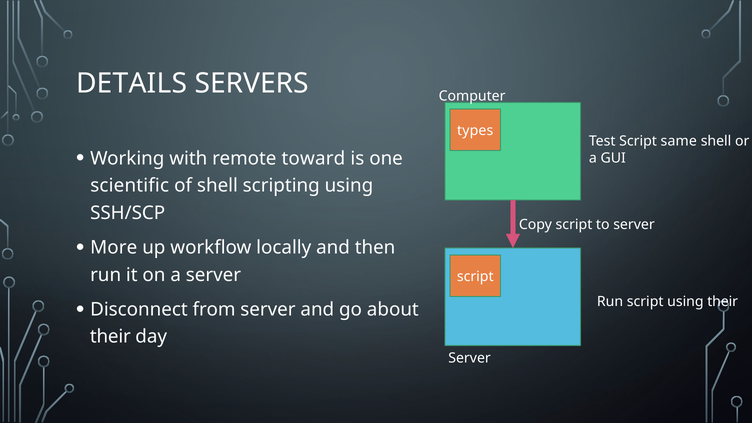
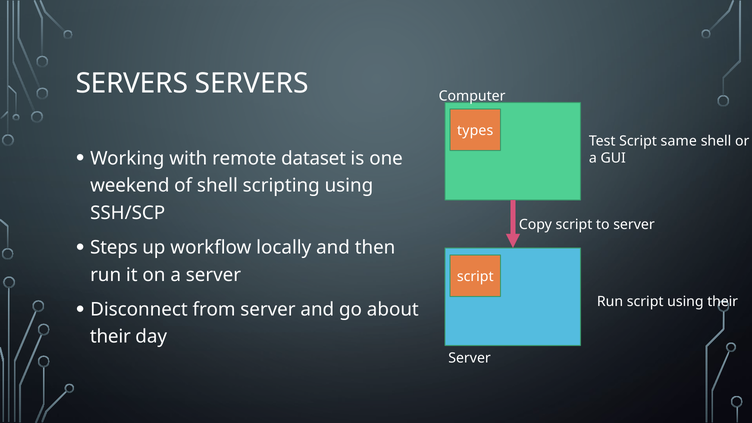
DETAILS: DETAILS -> SERVERS (132, 84)
toward: toward -> dataset (314, 159)
scientific: scientific -> weekend (130, 186)
More: More -> Steps (114, 248)
